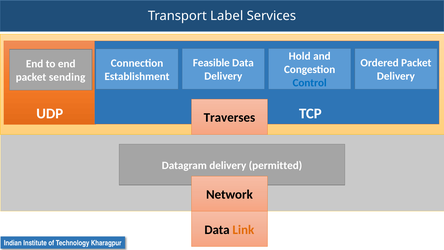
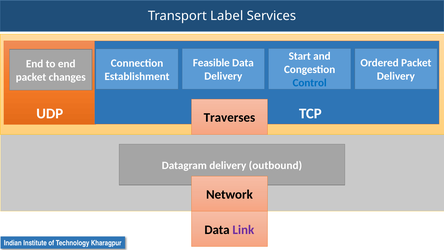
Hold: Hold -> Start (300, 56)
sending: sending -> changes (67, 77)
permitted: permitted -> outbound (275, 165)
Link colour: orange -> purple (243, 230)
